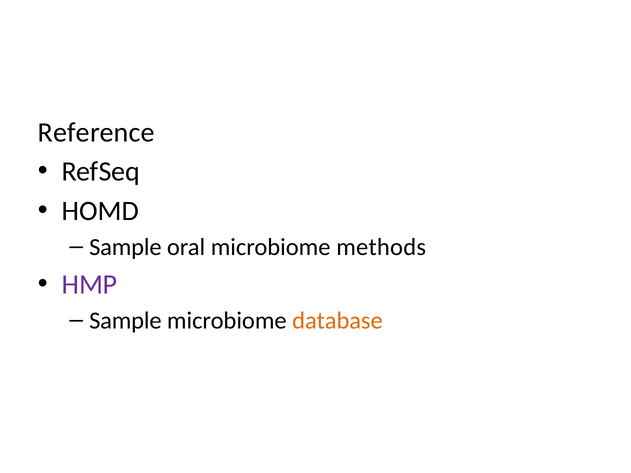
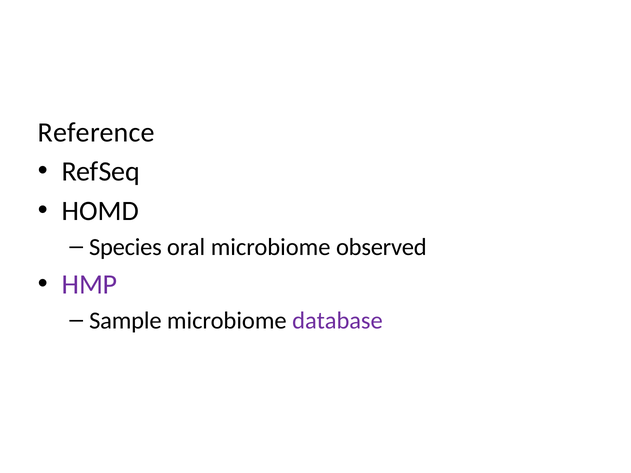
Sample: Sample -> Species (125, 247)
methods: methods -> observed (381, 247)
database colour: orange -> purple (337, 321)
